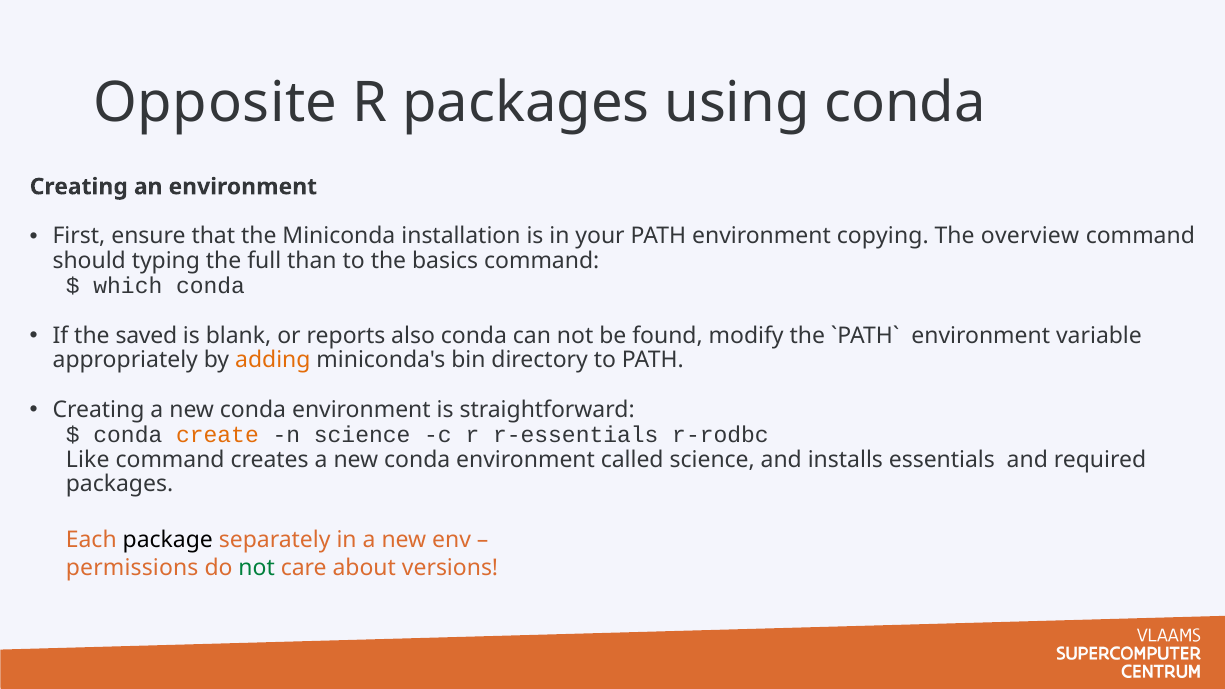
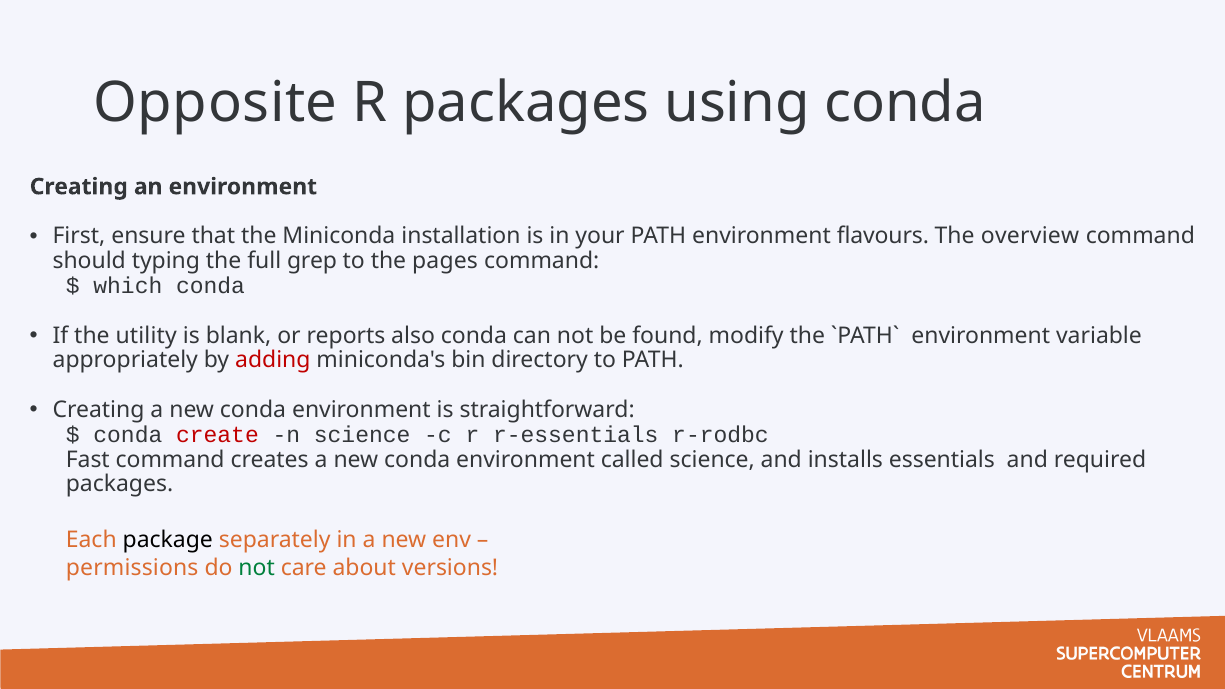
copying: copying -> flavours (883, 236)
than: than -> grep (312, 261)
basics: basics -> pages (445, 261)
saved: saved -> utility (146, 336)
adding colour: orange -> red (273, 360)
create colour: orange -> red (217, 435)
Like: Like -> Fast (88, 460)
